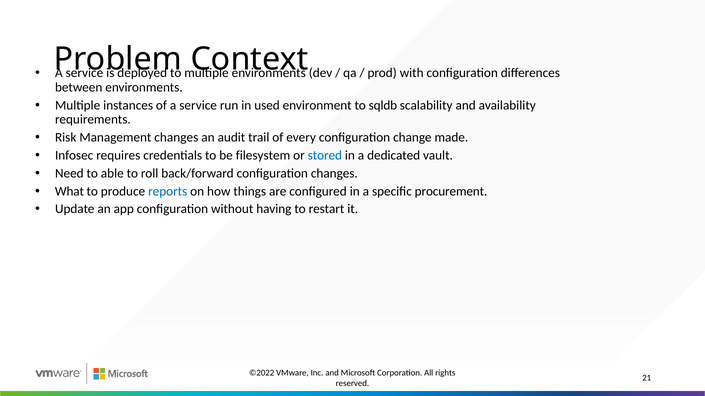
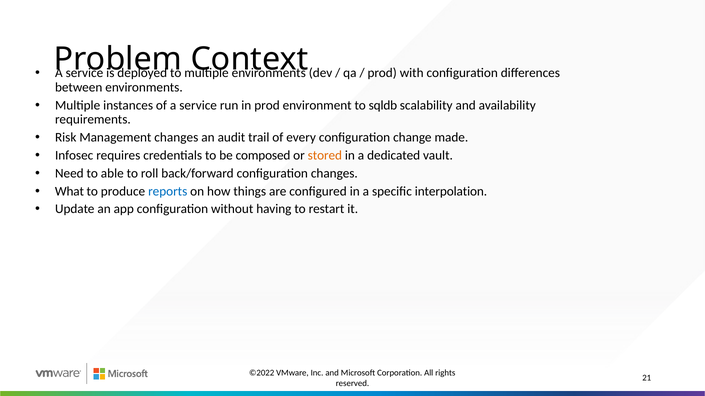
in used: used -> prod (267, 105)
filesystem: filesystem -> composed (263, 156)
stored colour: blue -> orange (325, 156)
procurement: procurement -> interpolation (451, 191)
